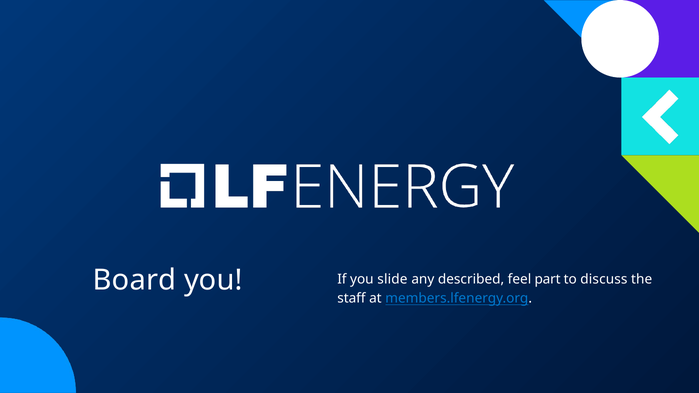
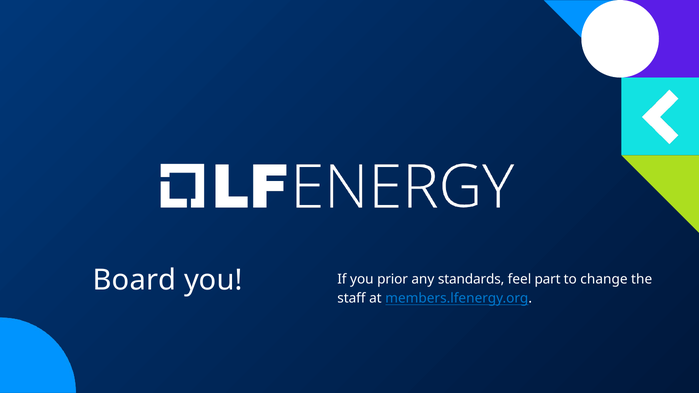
slide: slide -> prior (393, 279)
described: described -> standards (471, 279)
discuss: discuss -> change (604, 279)
